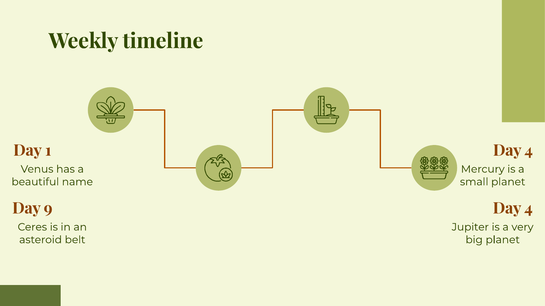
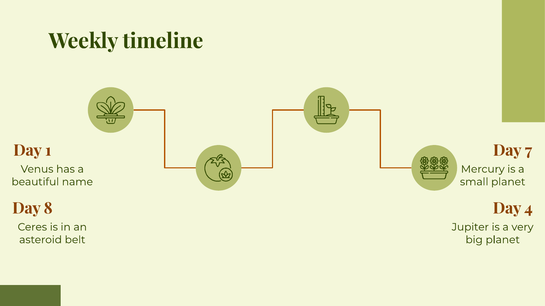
4: 4 -> 7 (528, 151)
9: 9 -> 8 (48, 209)
